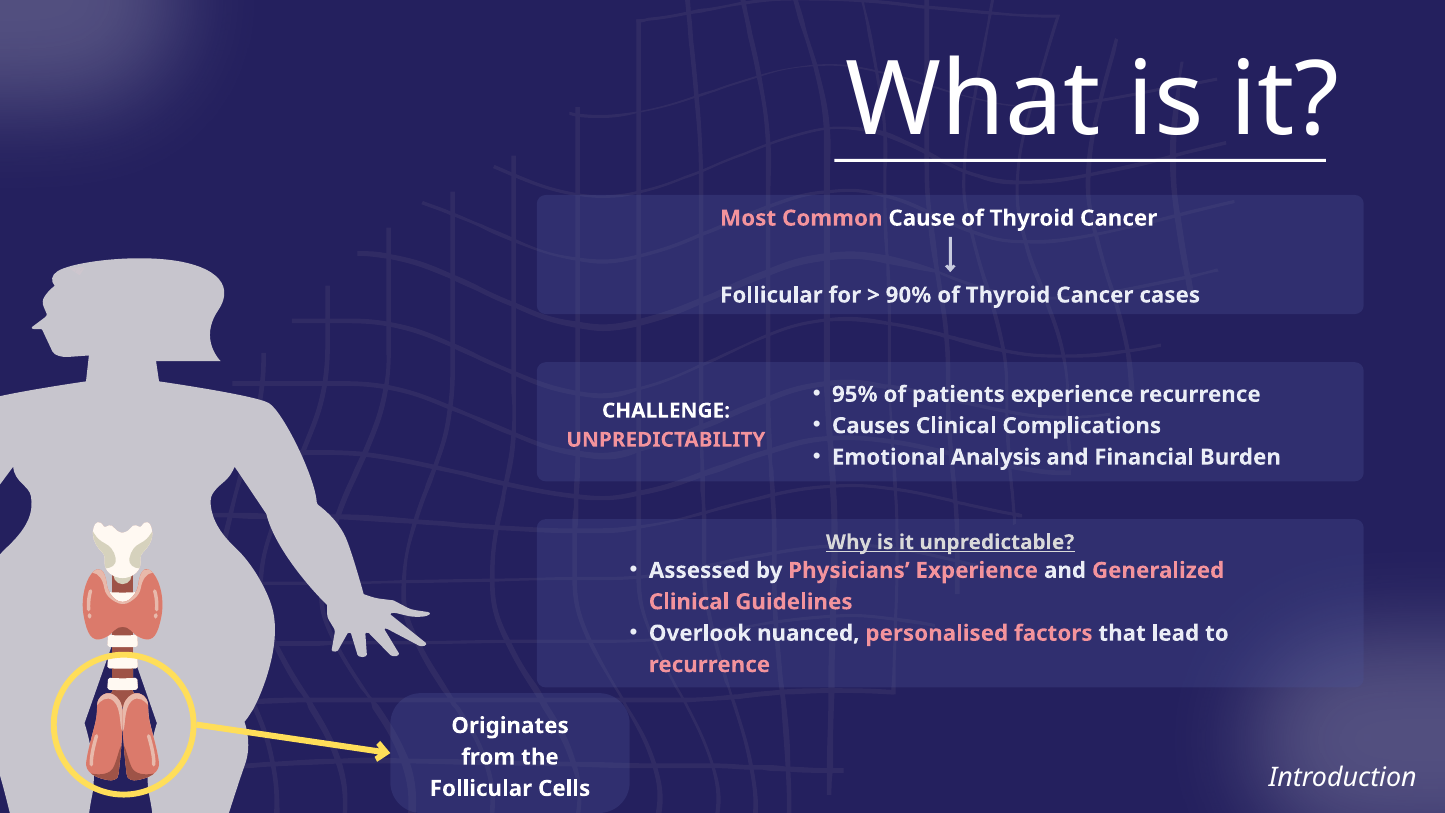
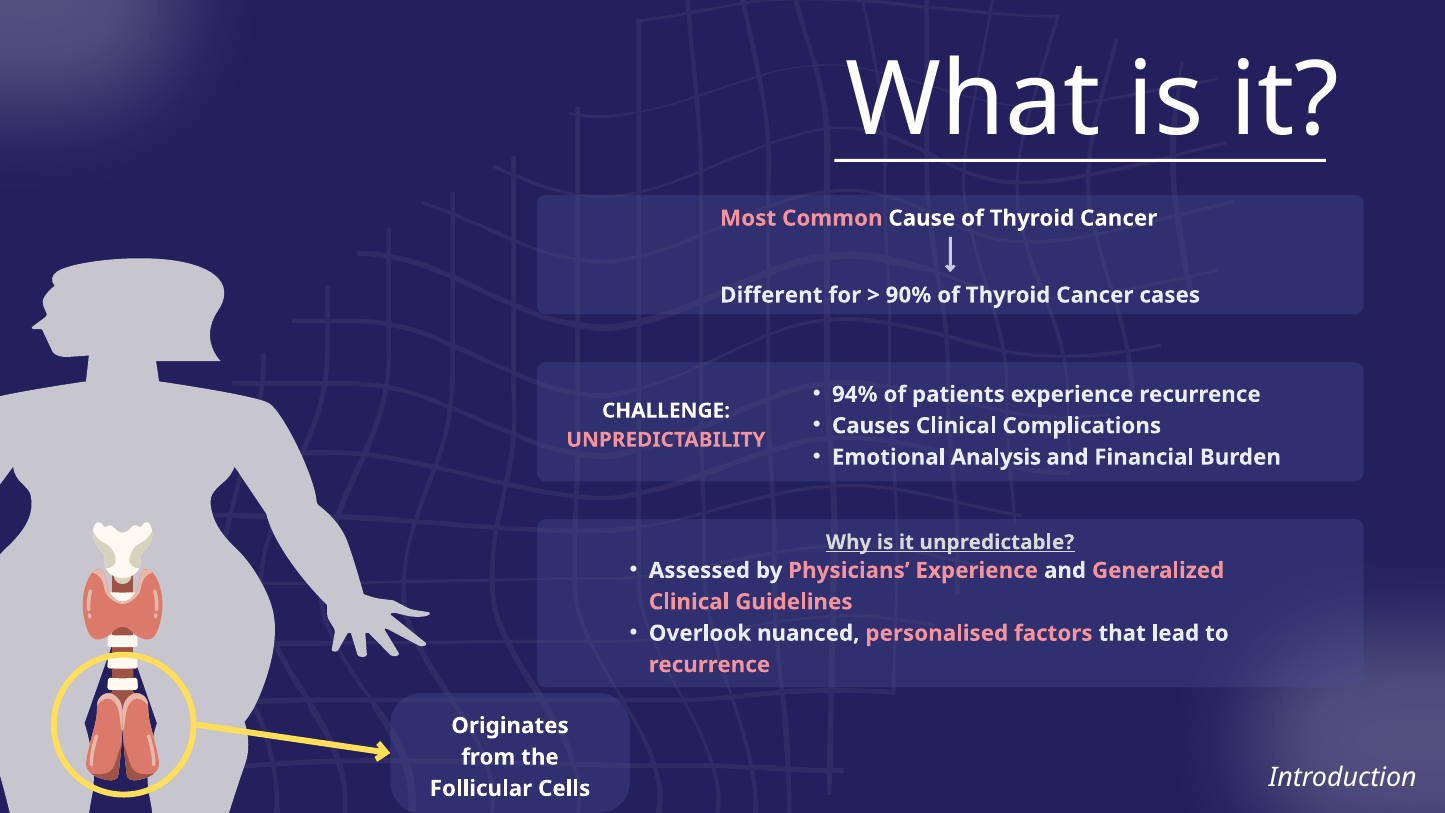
Follicular: Follicular -> Different (771, 295)
95%: 95% -> 94% (855, 394)
